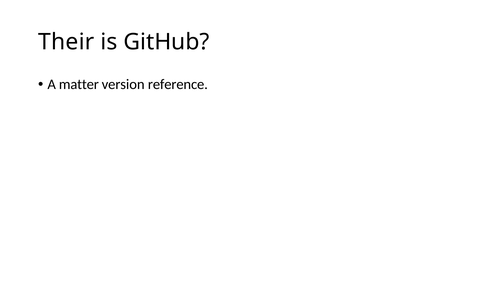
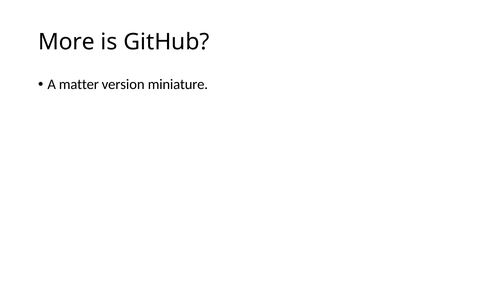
Their: Their -> More (66, 42)
reference: reference -> miniature (178, 85)
